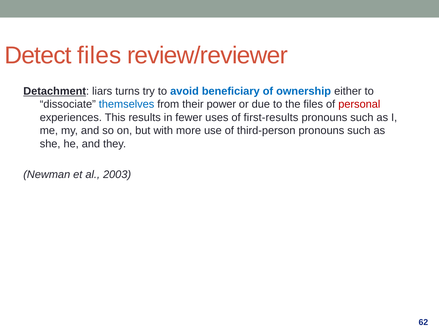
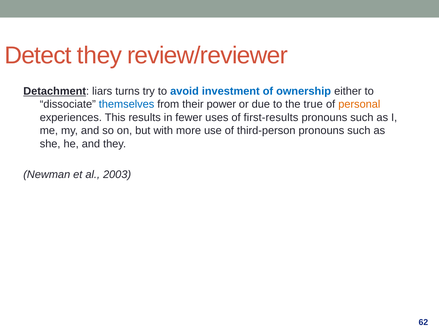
Detect files: files -> they (100, 56)
beneficiary: beneficiary -> investment (231, 91)
the files: files -> true (313, 104)
personal colour: red -> orange (359, 104)
